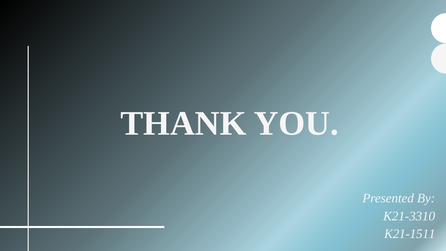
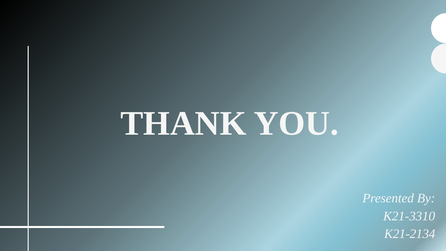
K21-1511: K21-1511 -> K21-2134 (410, 234)
